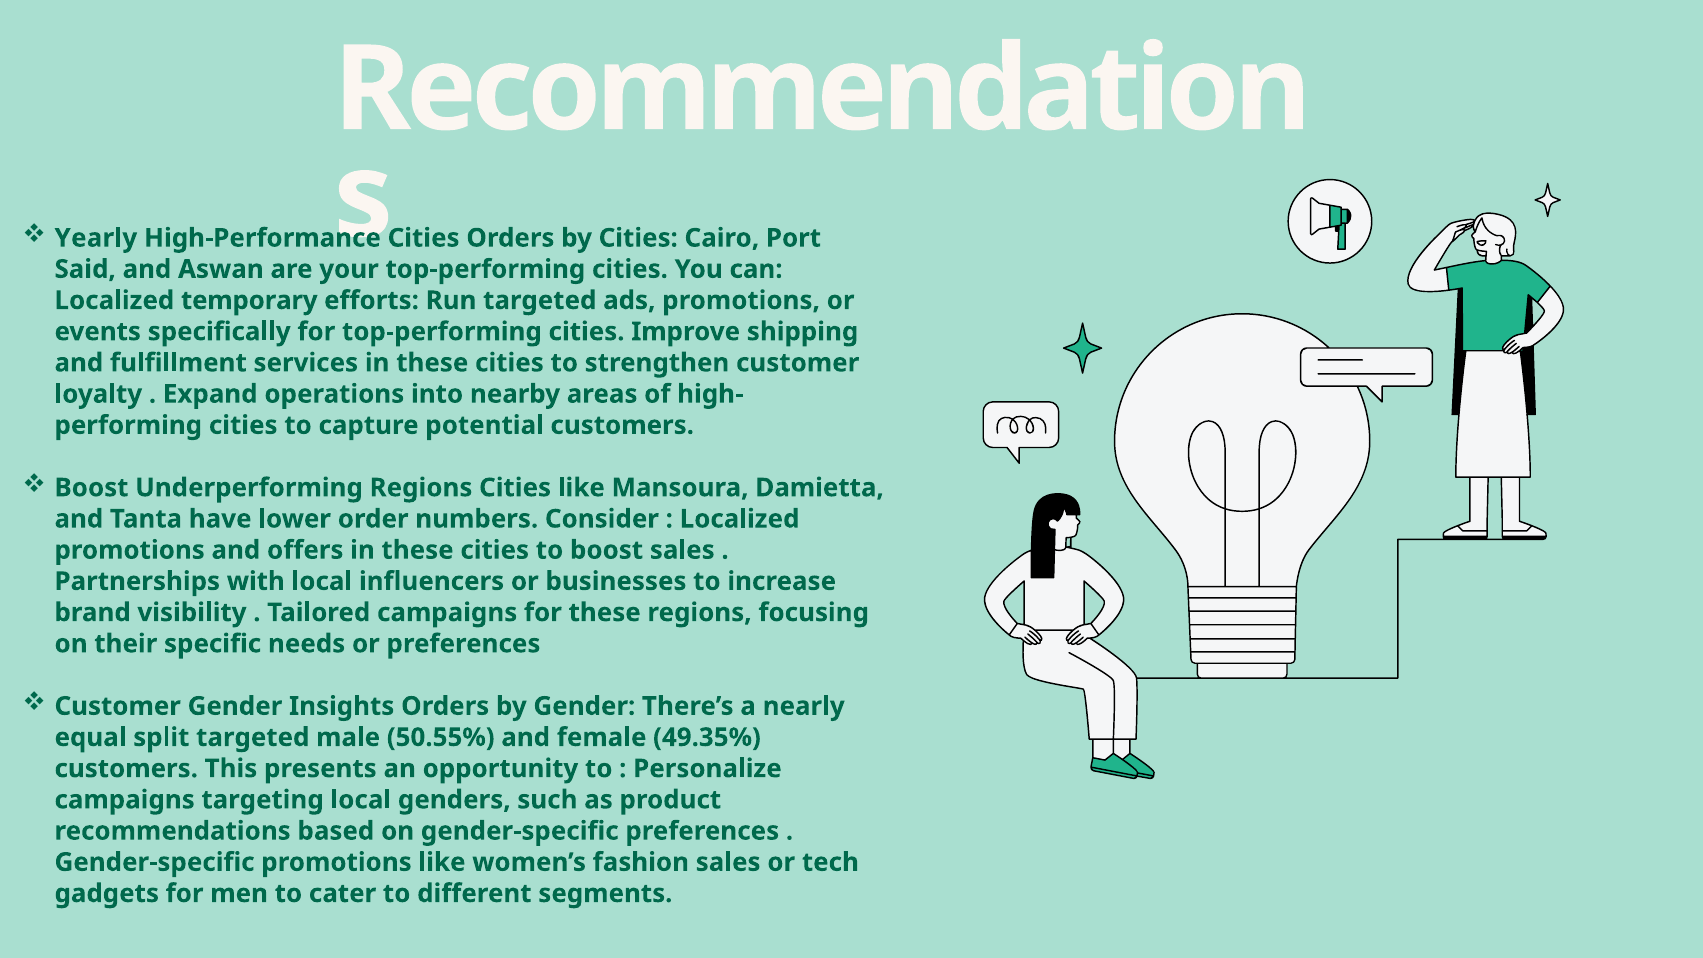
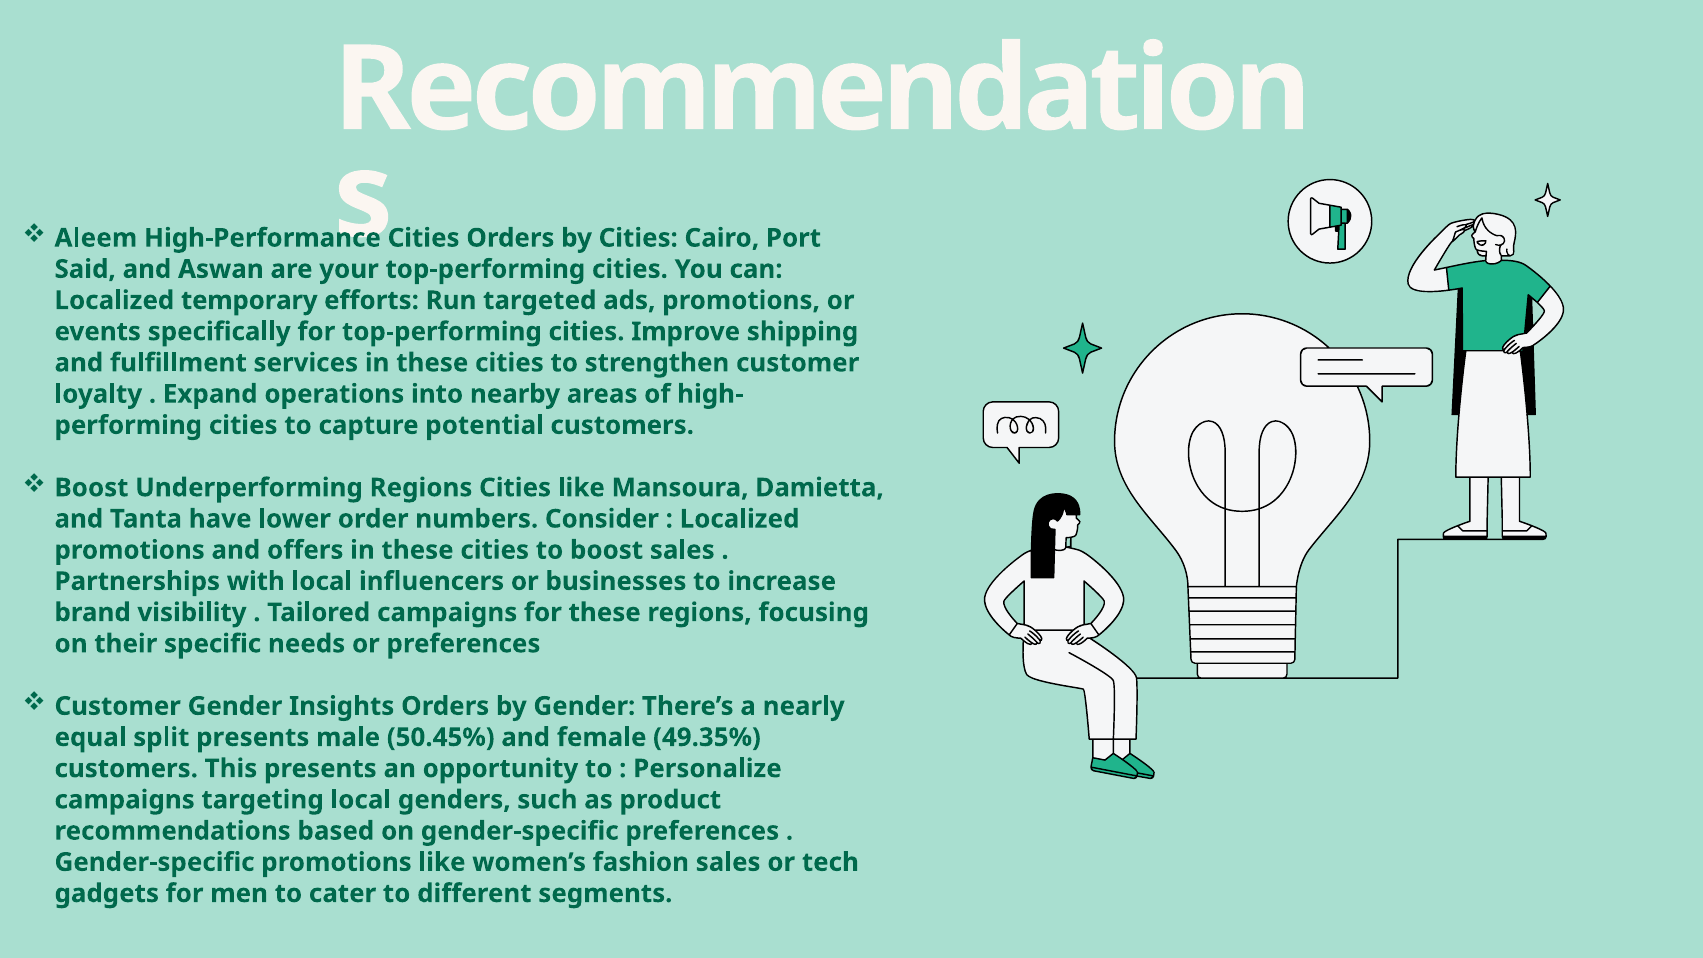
Yearly: Yearly -> Aleem (96, 238)
split targeted: targeted -> presents (253, 737)
50.55%: 50.55% -> 50.45% (441, 737)
